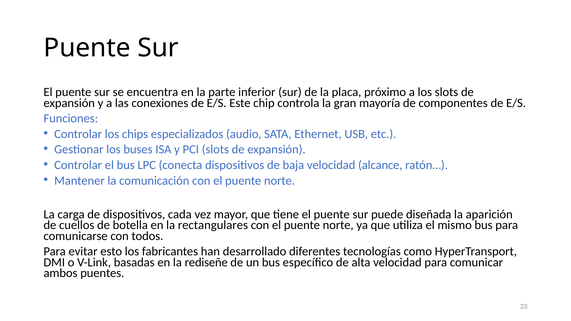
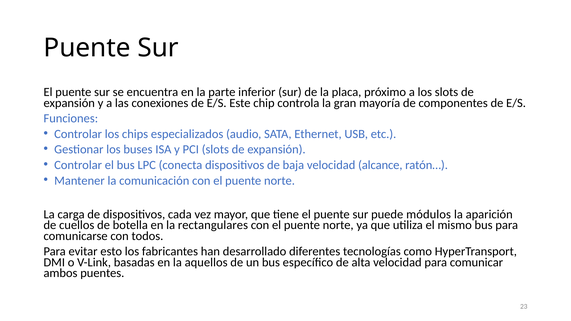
diseñada: diseñada -> módulos (429, 214)
rediseñe: rediseñe -> aquellos (206, 262)
